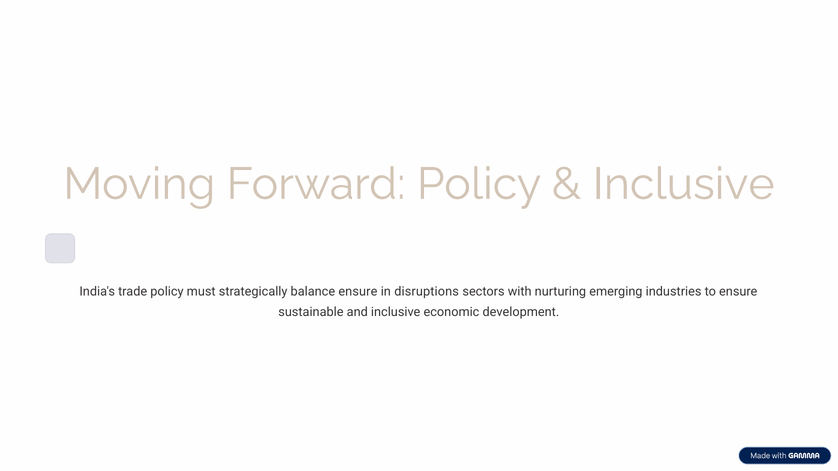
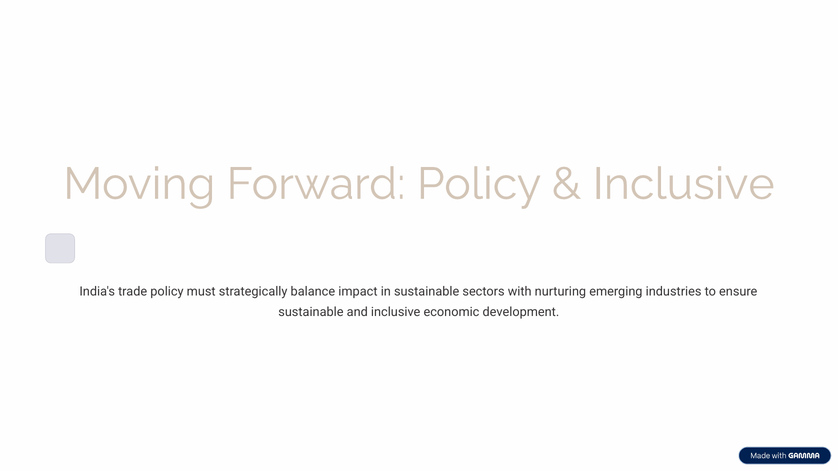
balance ensure: ensure -> impact (358, 292)
in disruptions: disruptions -> sustainable (427, 292)
